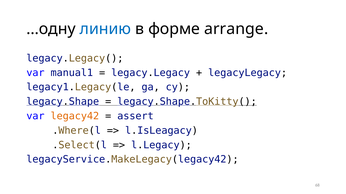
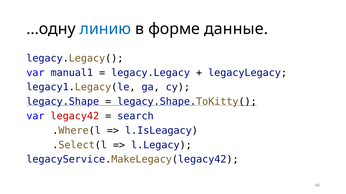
arrange: arrange -> данные (236, 29)
legacy42 colour: orange -> red (75, 116)
assert: assert -> search (135, 116)
